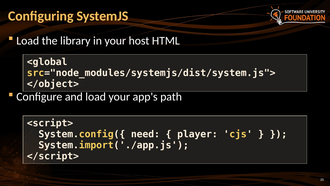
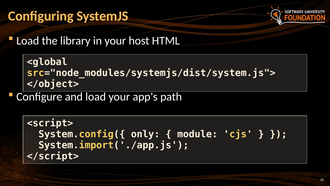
need: need -> only (145, 134)
player: player -> module (197, 134)
